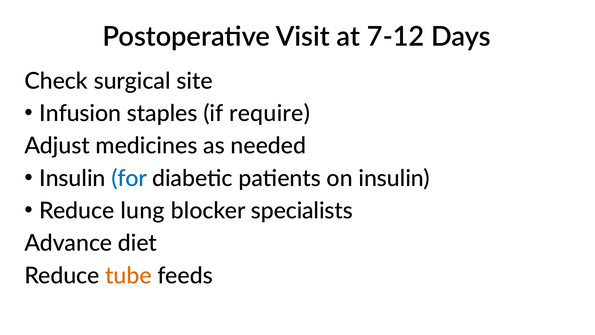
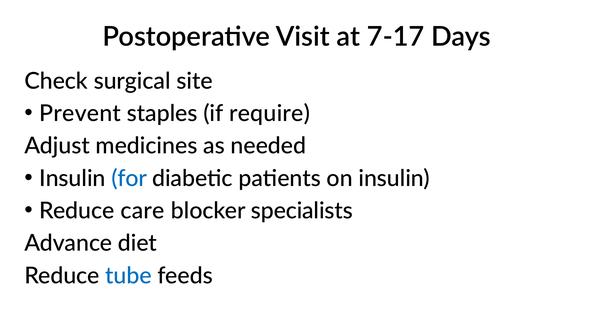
7-12: 7-12 -> 7-17 (396, 37)
Infusion: Infusion -> Prevent (80, 113)
lung: lung -> care (143, 211)
tube colour: orange -> blue (128, 276)
